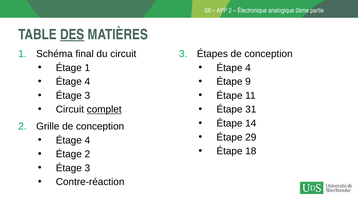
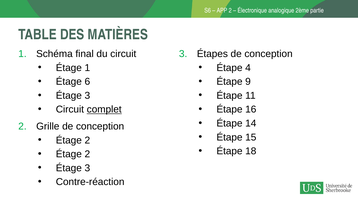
DES underline: present -> none (72, 35)
4: 4 -> 6 (87, 82)
31: 31 -> 16 (251, 110)
29: 29 -> 15 (251, 137)
4: 4 -> 2 (87, 140)
